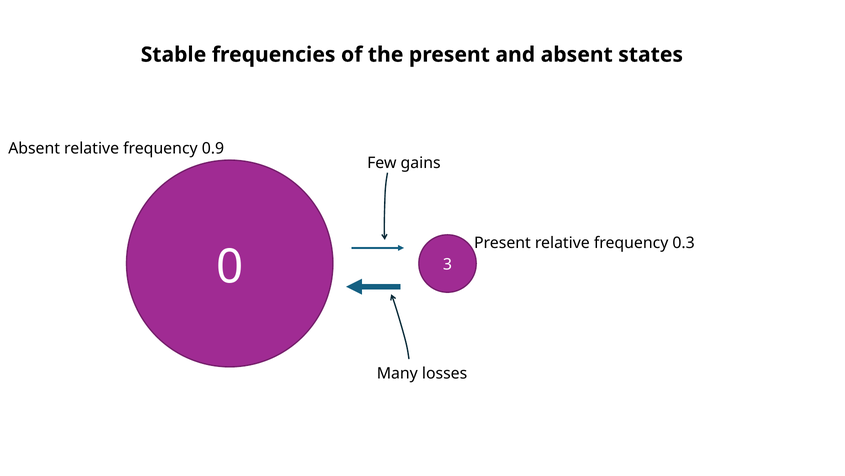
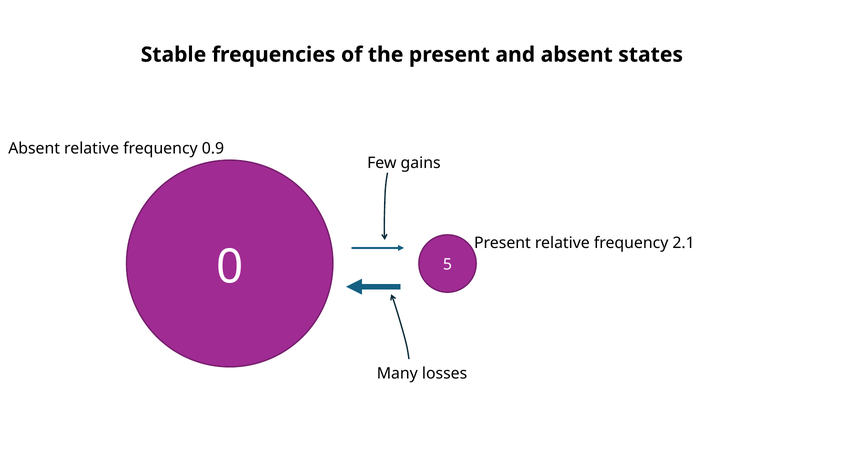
0.3: 0.3 -> 2.1 (684, 243)
3: 3 -> 5 (448, 264)
